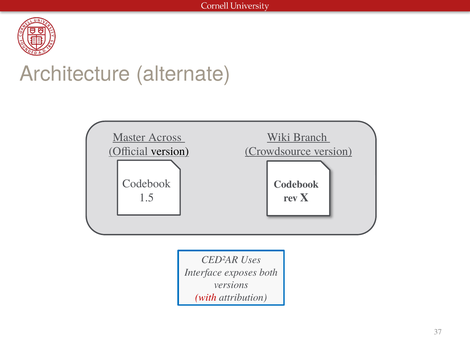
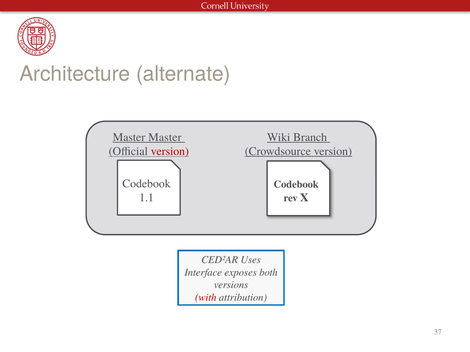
Master Across: Across -> Master (165, 138)
version colour: black -> red (170, 152)
1.5: 1.5 -> 1.1 (147, 198)
